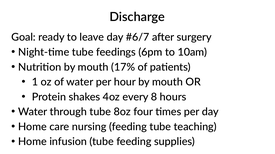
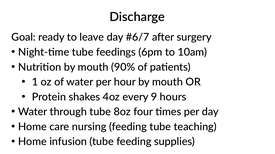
17%: 17% -> 90% (123, 67)
8: 8 -> 9 (154, 97)
